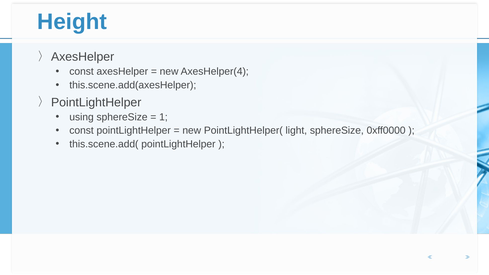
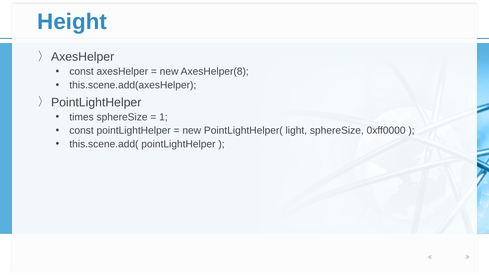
AxesHelper(4: AxesHelper(4 -> AxesHelper(8 (215, 72)
using: using -> times (82, 117)
